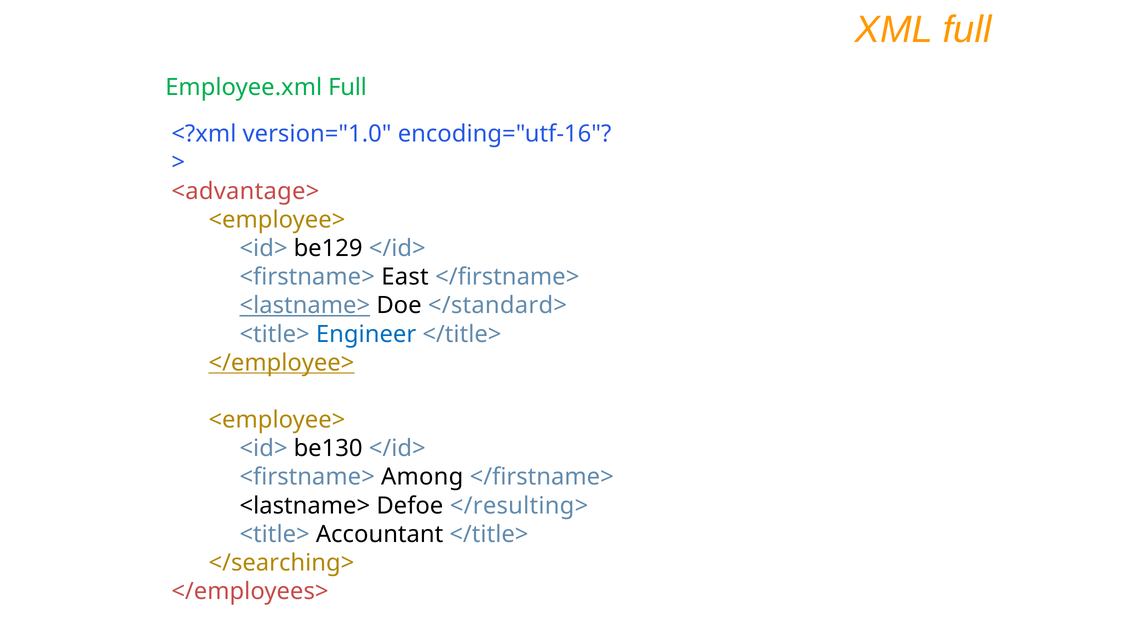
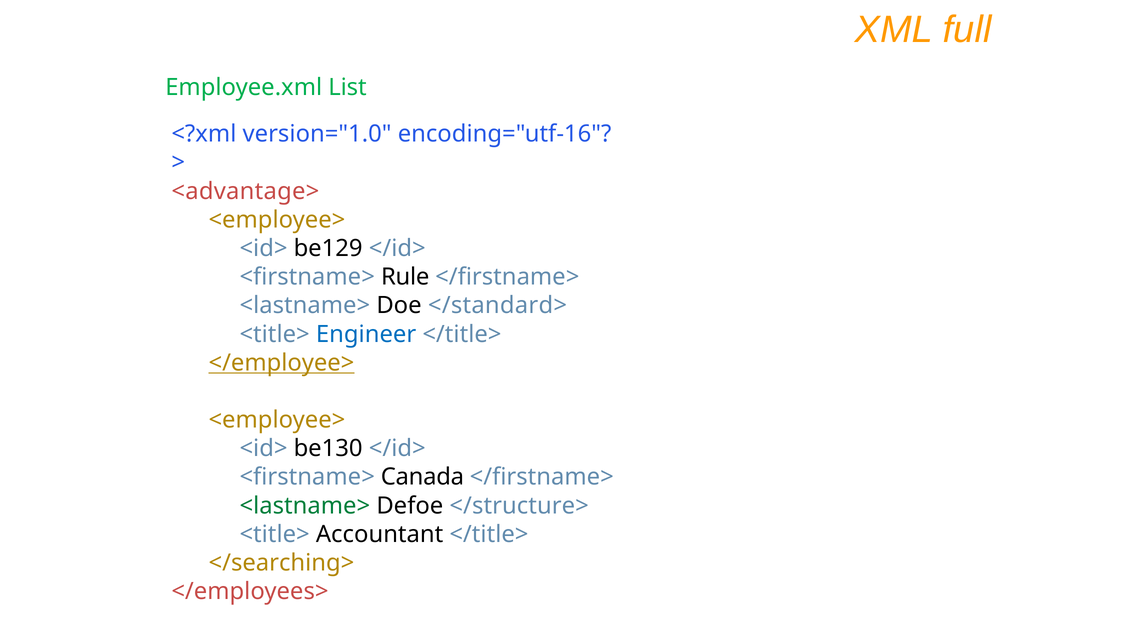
Employee.xml Full: Full -> List (347, 87)
East: East -> Rule (405, 277)
<lastname> underline: present -> none (305, 306)
Among: Among -> Canada (422, 477)
<lastname> colour: black -> green (305, 506)
</resulting>: </resulting> -> </structure> (519, 506)
